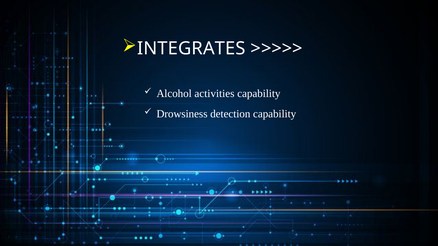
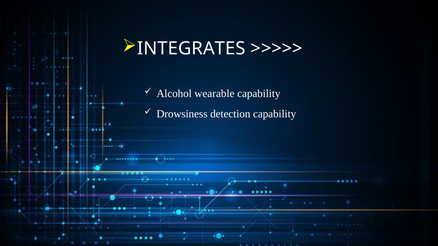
activities: activities -> wearable (214, 94)
